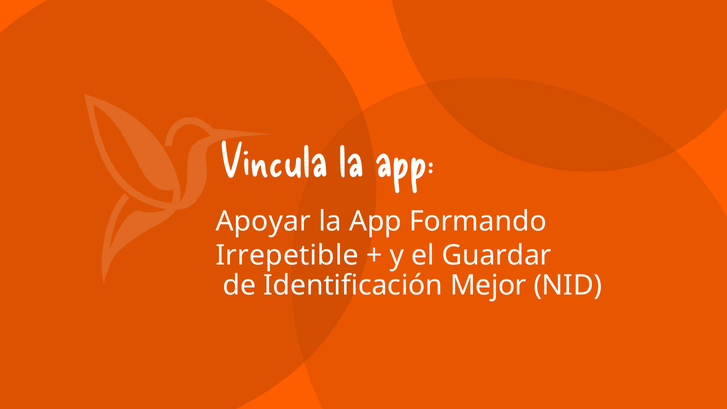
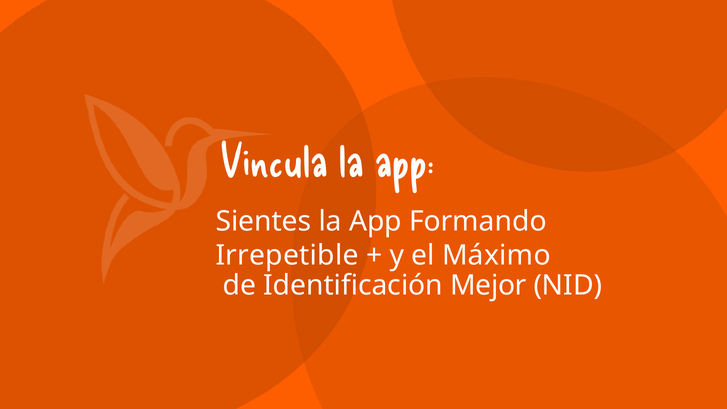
Apoyar: Apoyar -> Sientes (263, 221)
Guardar: Guardar -> Máximo (496, 255)
